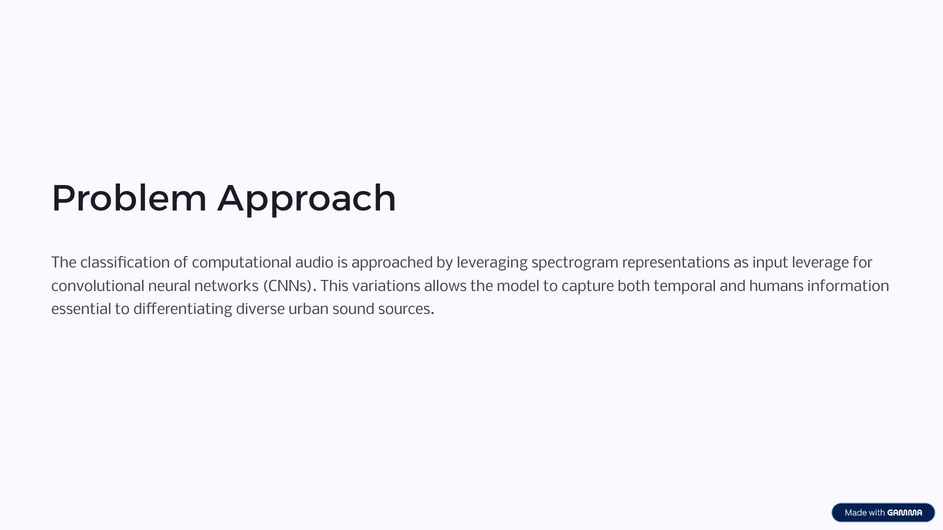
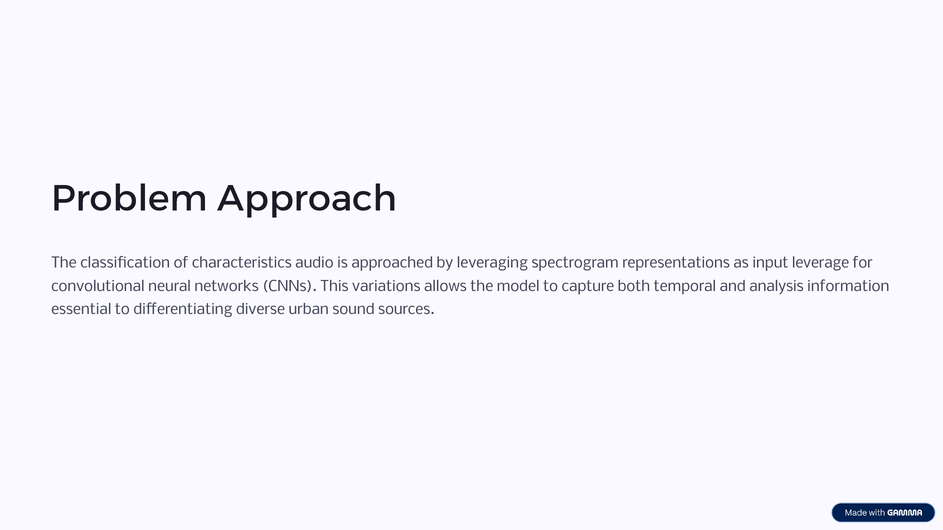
computational: computational -> characteristics (242, 263)
humans: humans -> analysis (776, 287)
